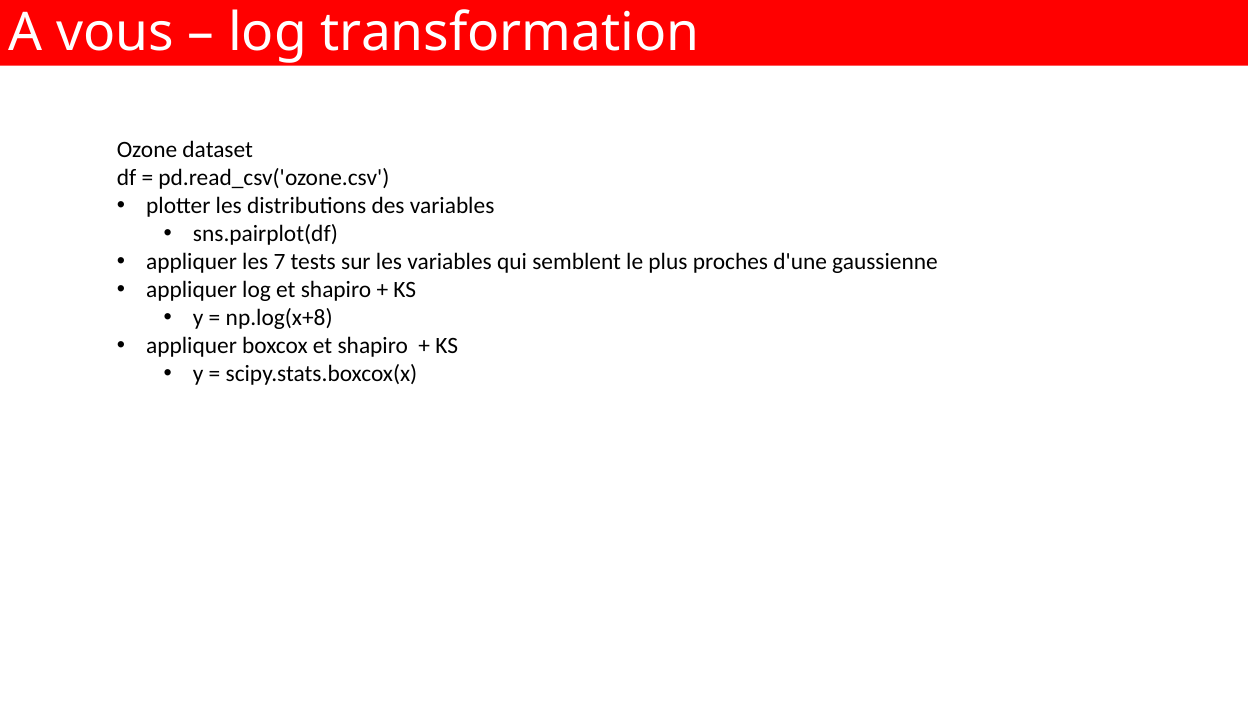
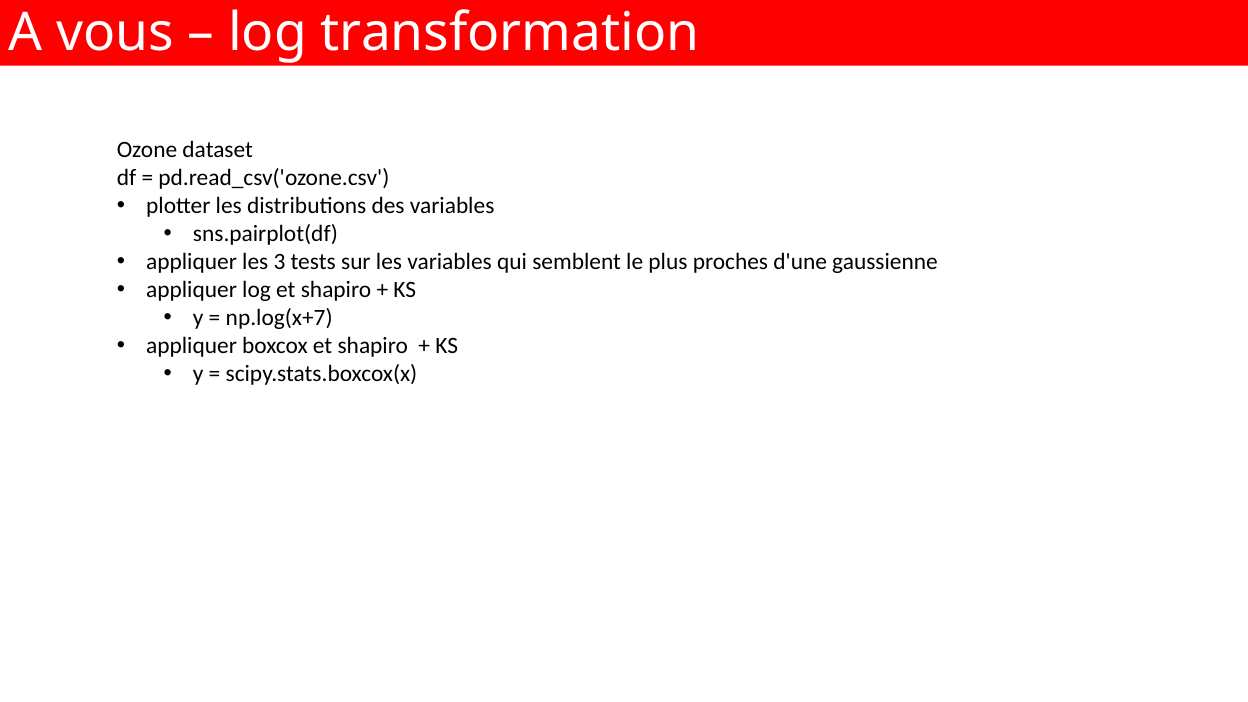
7: 7 -> 3 (280, 262)
np.log(x+8: np.log(x+8 -> np.log(x+7 (279, 318)
